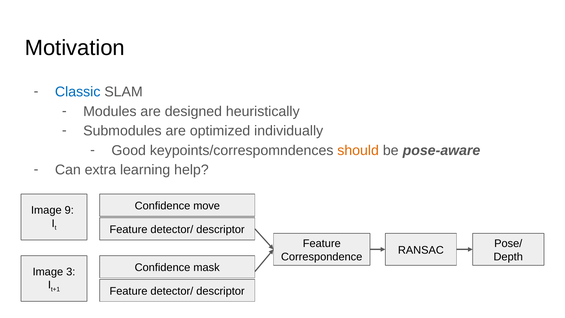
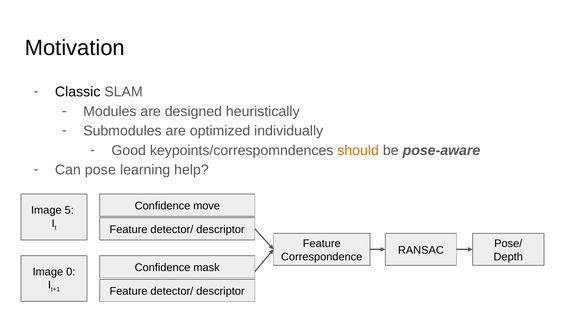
Classic colour: blue -> black (78, 92)
extra: extra -> pose (100, 170)
9: 9 -> 5 (69, 210)
3: 3 -> 0 (71, 272)
